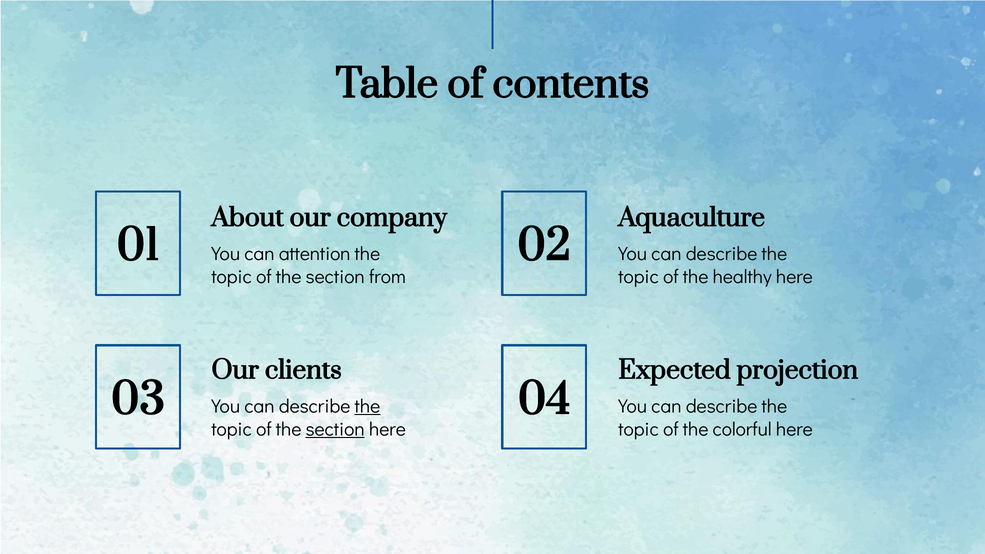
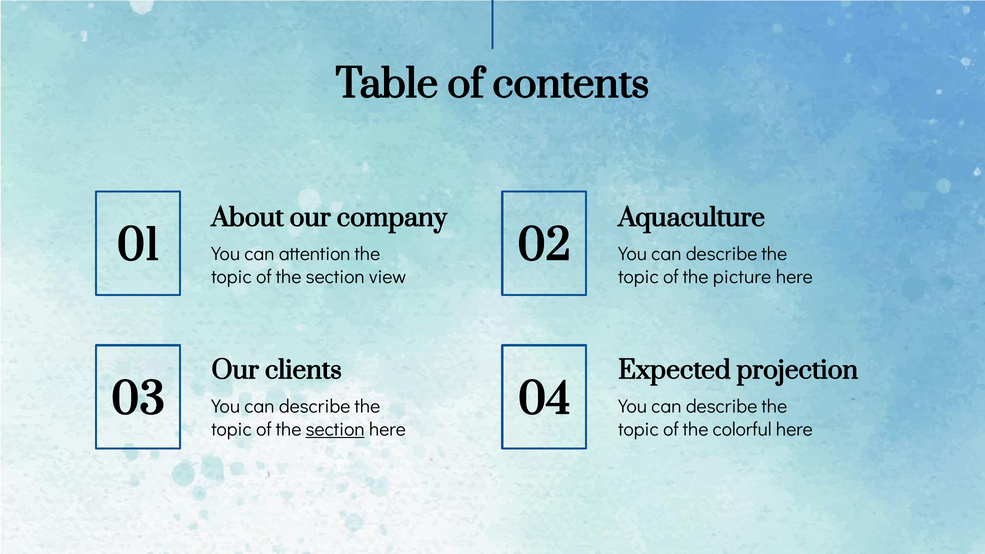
from: from -> view (388, 277)
healthy: healthy -> picture (742, 277)
the underline: present -> none (367, 406)
